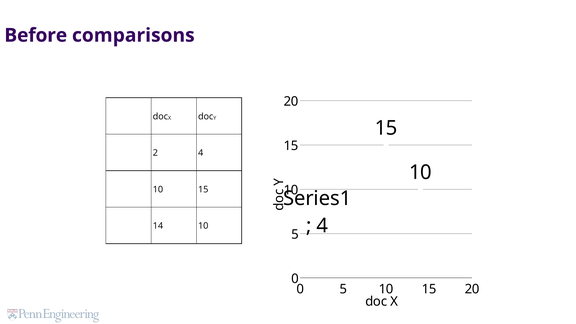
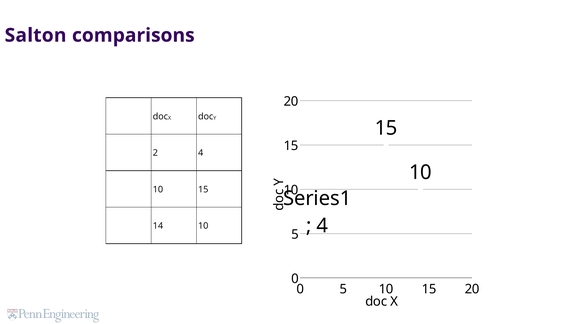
Before: Before -> Salton (36, 35)
